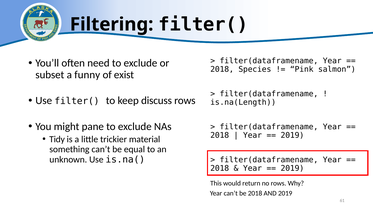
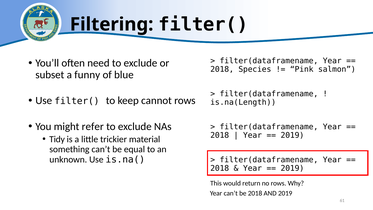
exist: exist -> blue (124, 75)
discuss: discuss -> cannot (156, 101)
pane: pane -> refer (93, 126)
